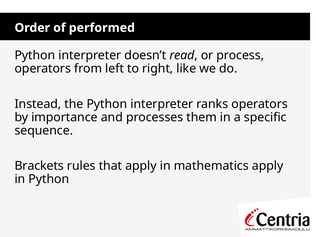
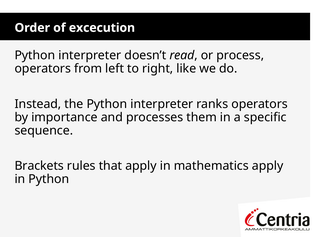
performed: performed -> excecution (102, 28)
